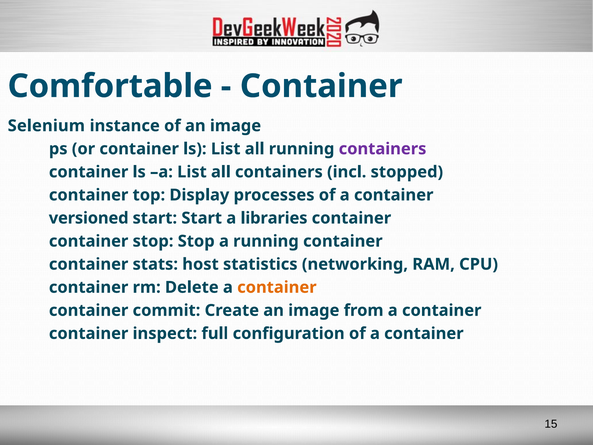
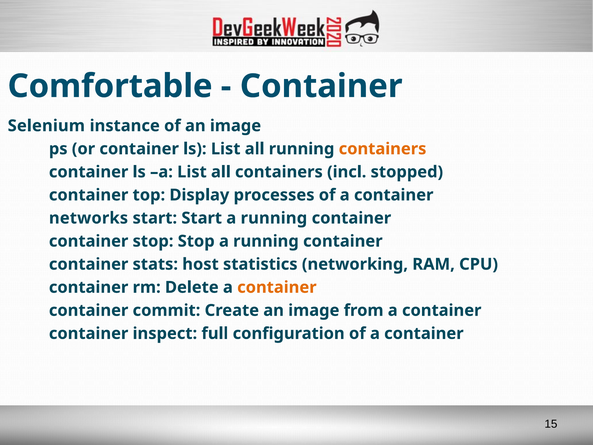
containers colour: purple -> orange (383, 149)
versioned: versioned -> networks (89, 218)
Start a libraries: libraries -> running (274, 218)
